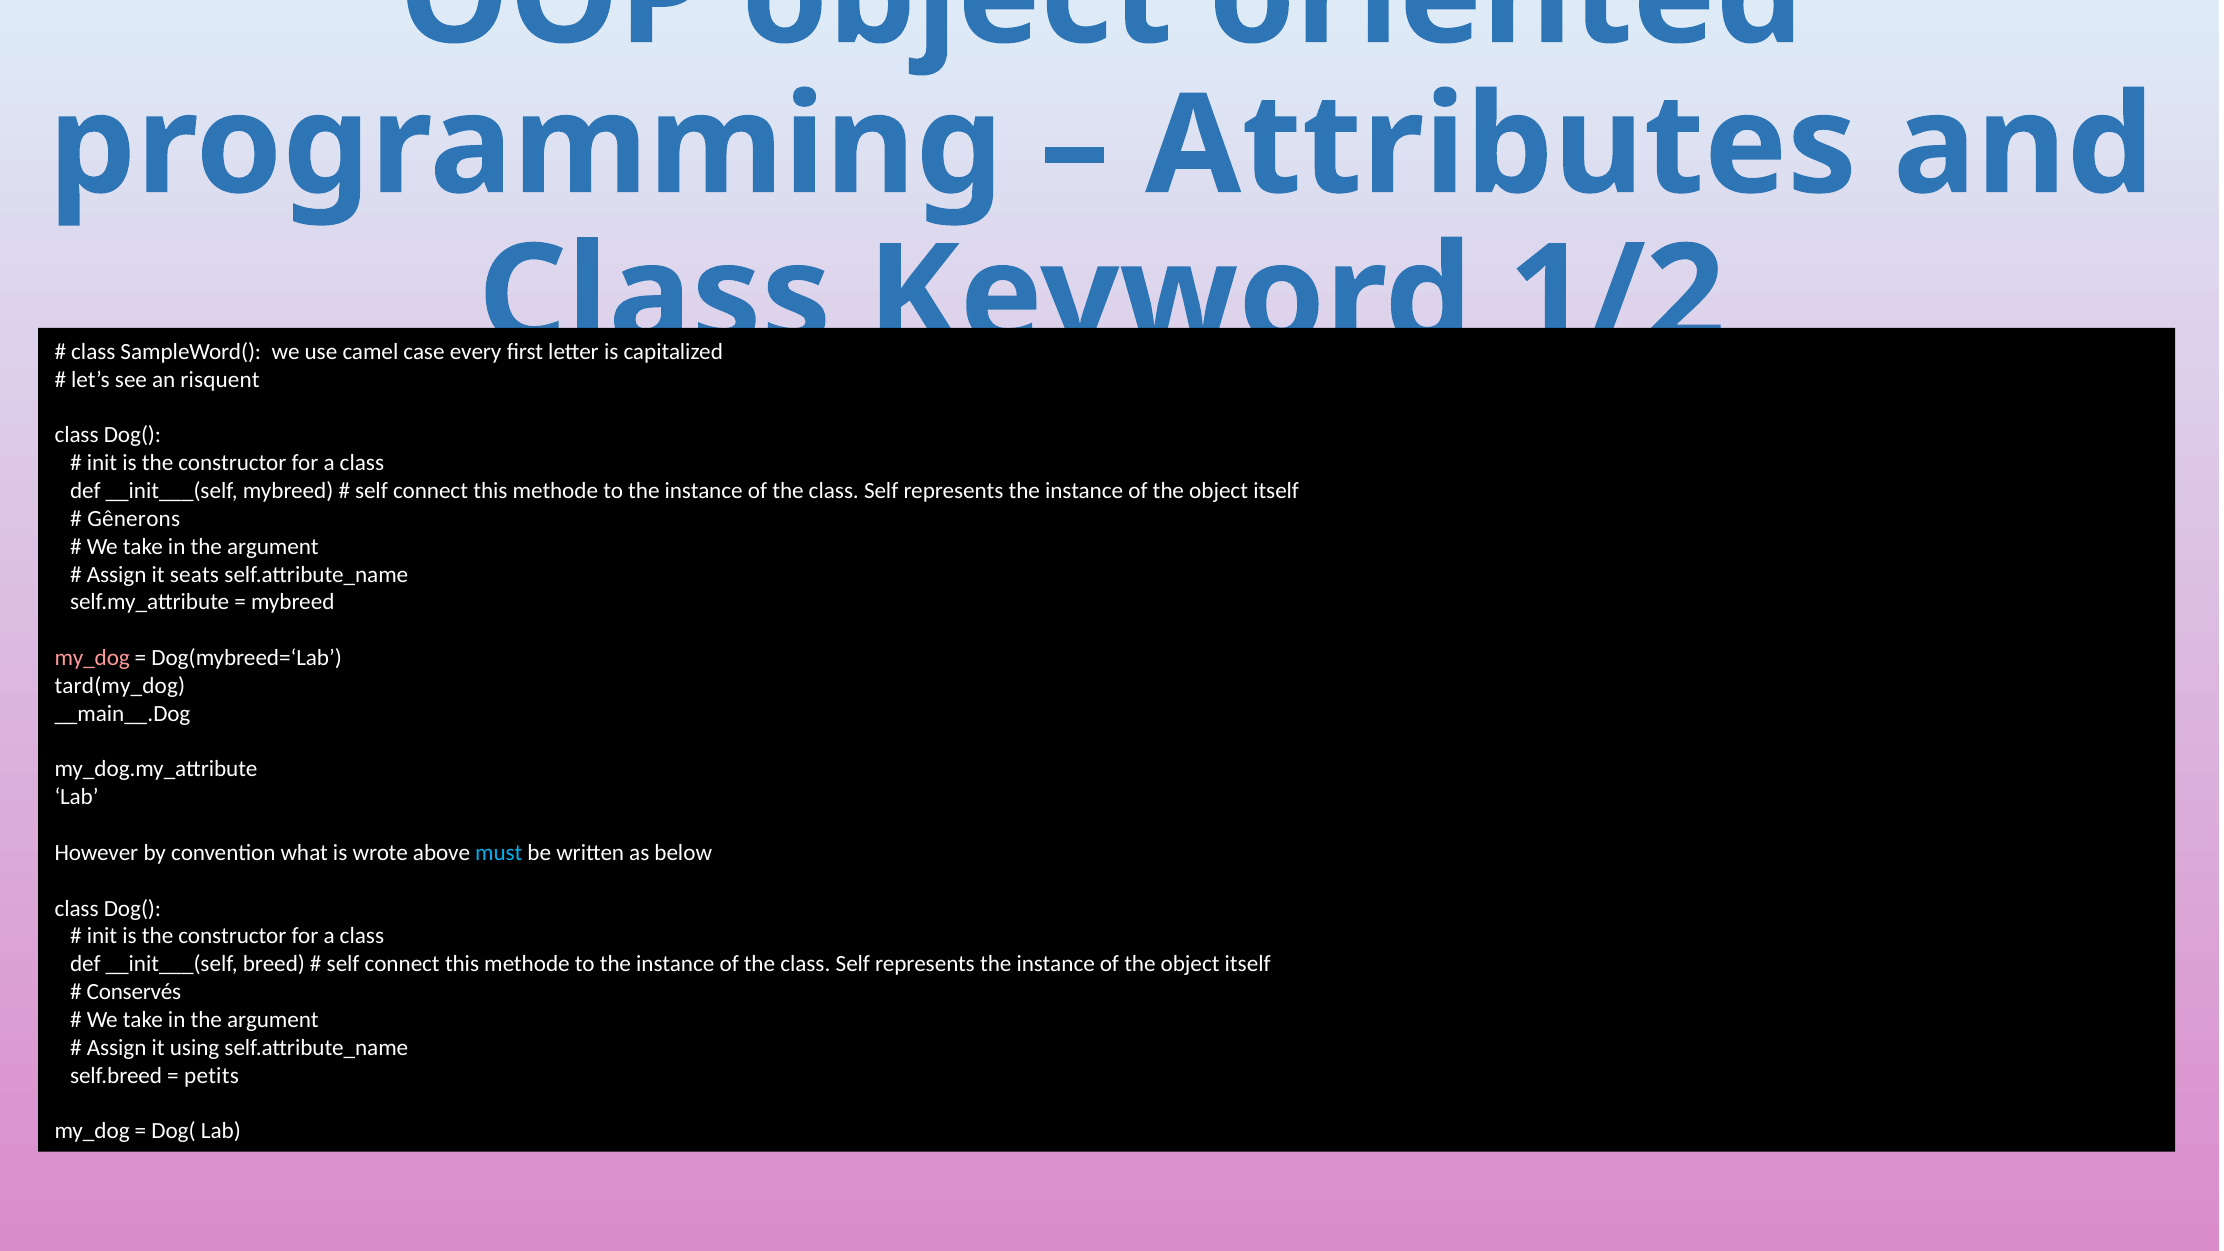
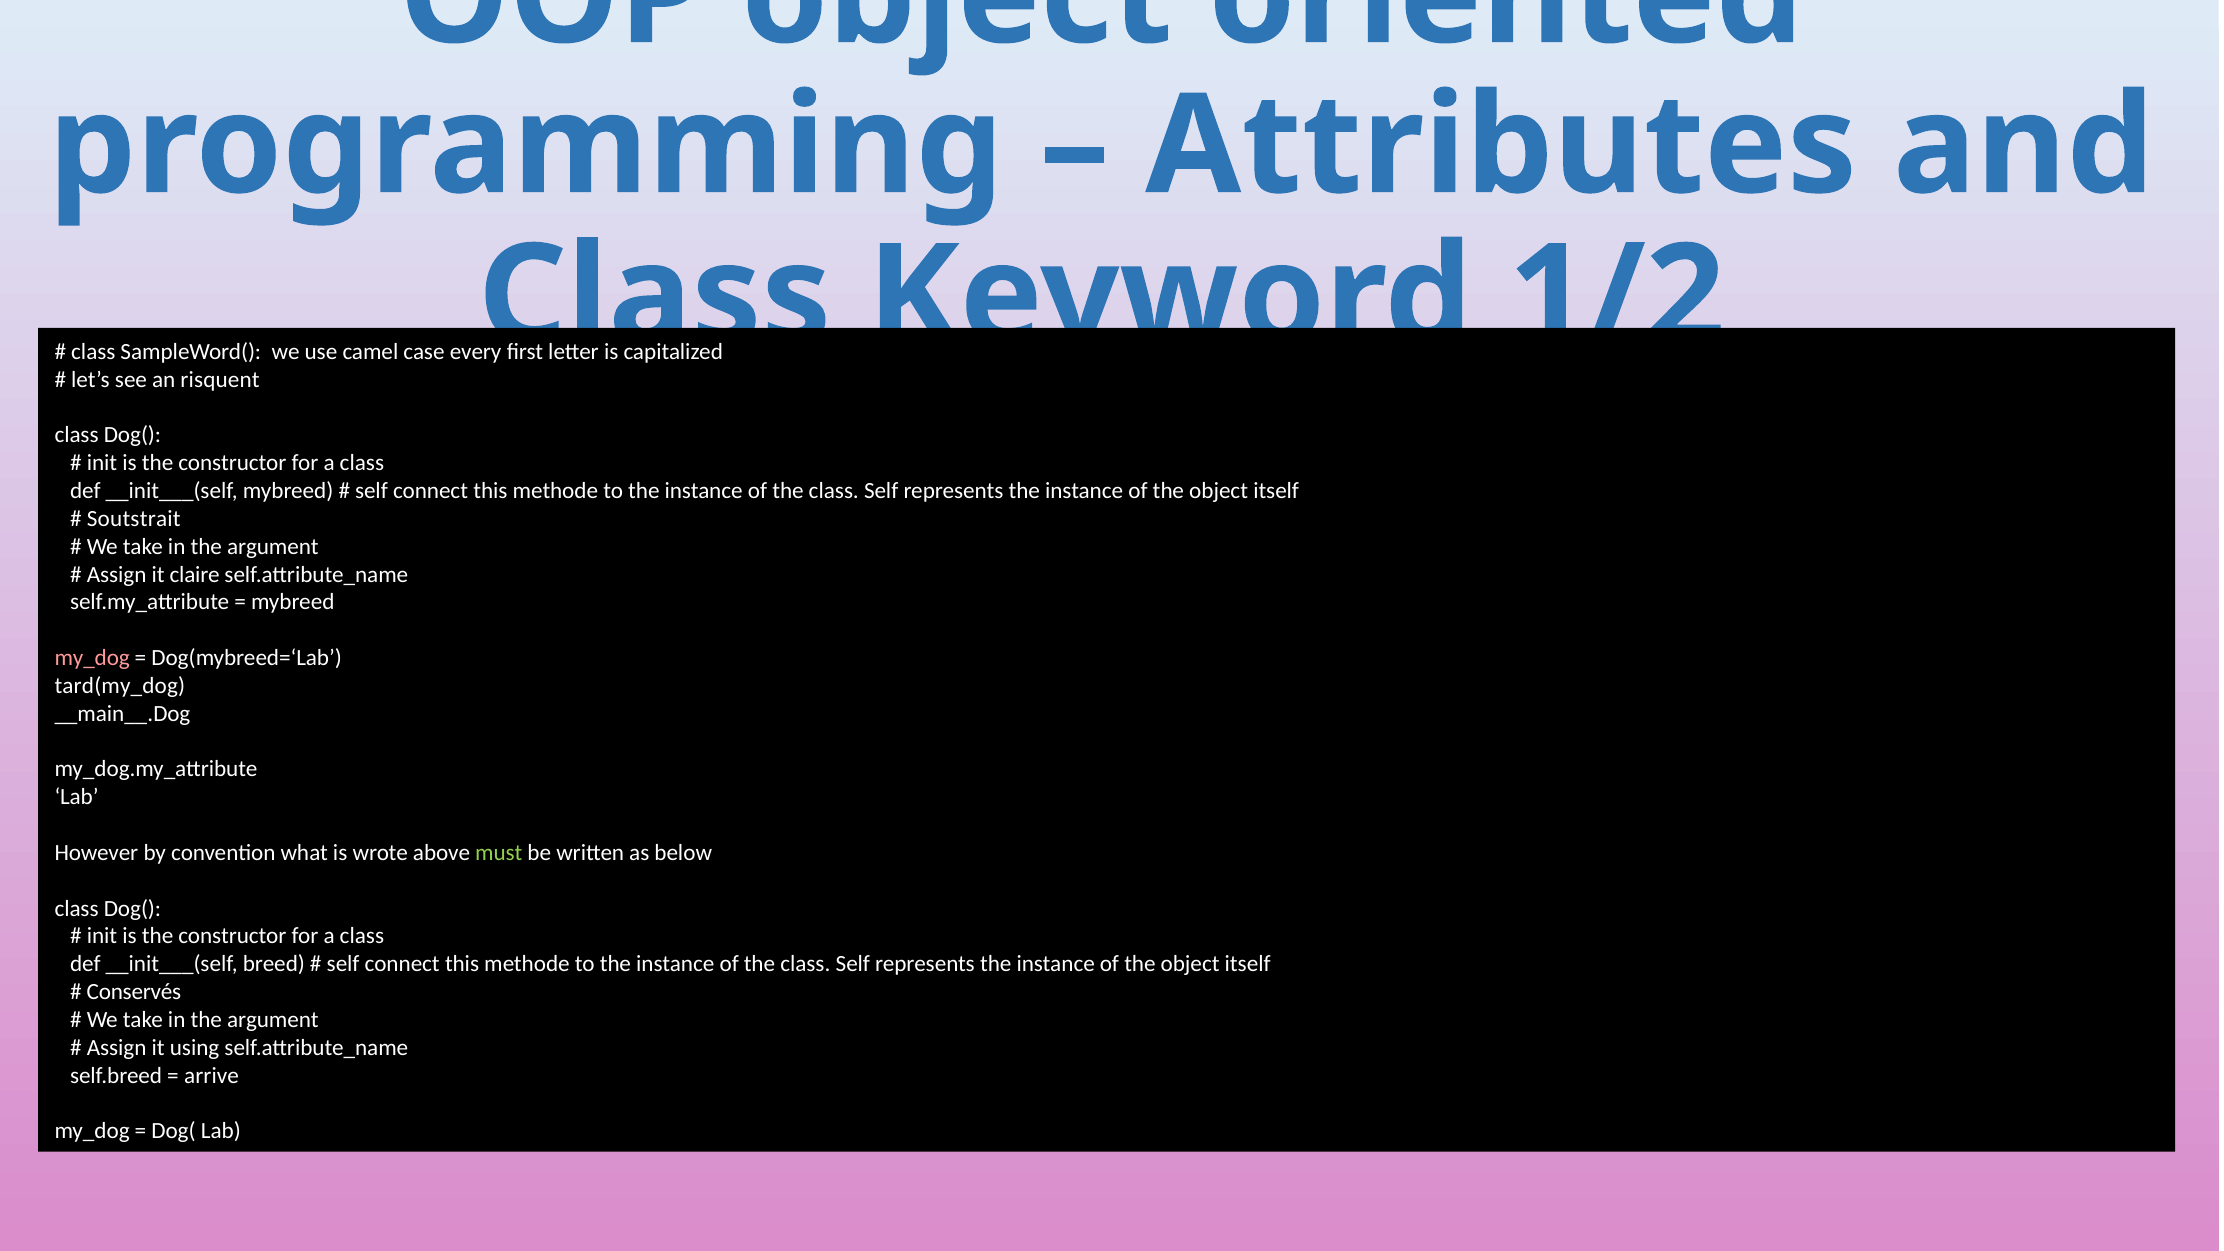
Gênerons: Gênerons -> Soutstrait (134, 519)
seats: seats -> claire (195, 574)
must colour: light blue -> light green (499, 853)
petits: petits -> arrive (212, 1076)
